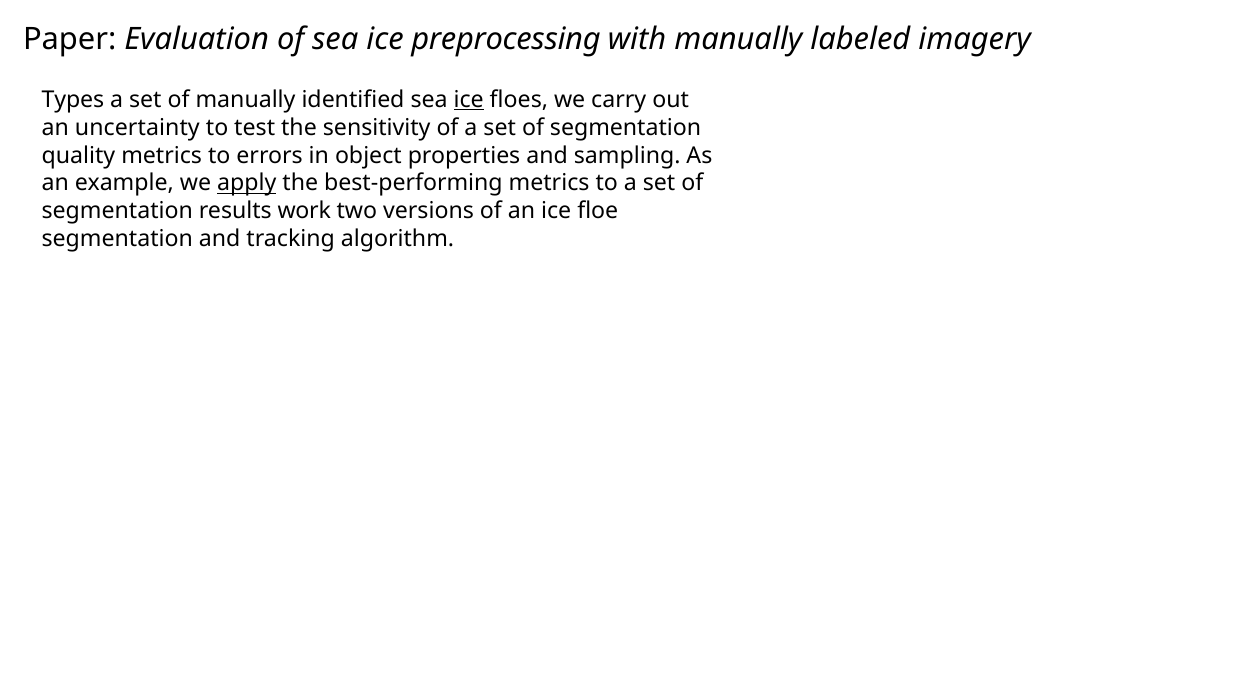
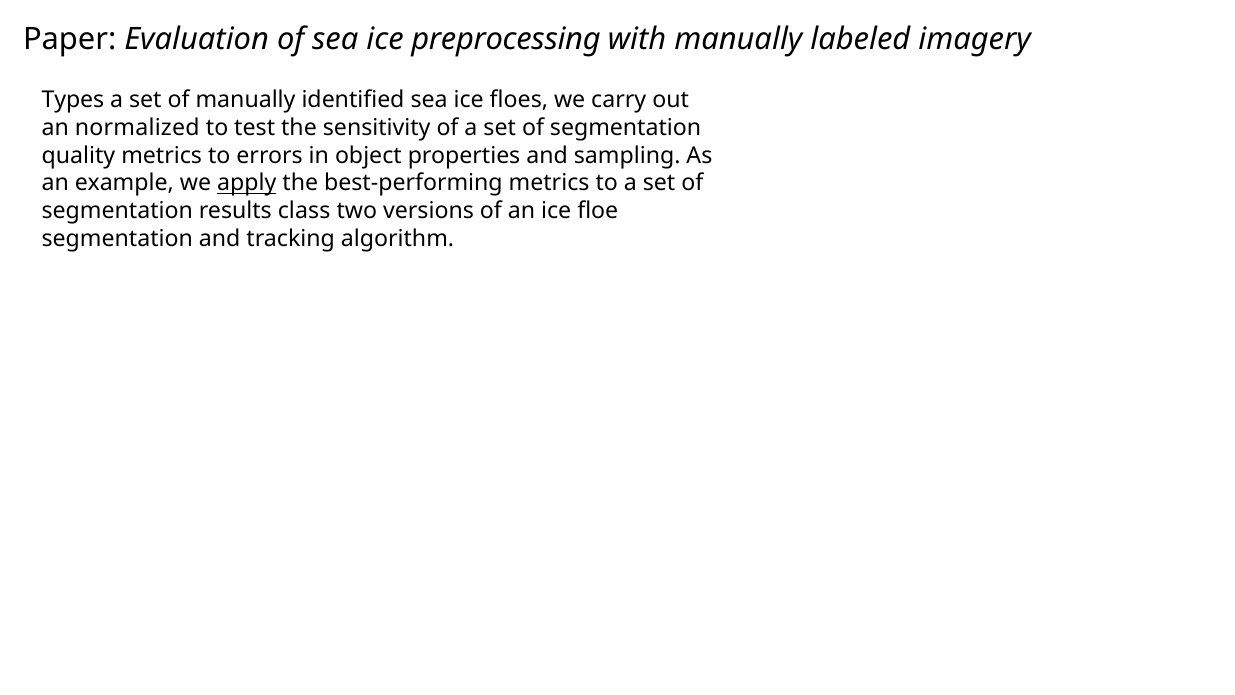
ice underline: present -> none (469, 100)
uncertainty: uncertainty -> normalized (137, 128)
work: work -> class (304, 211)
